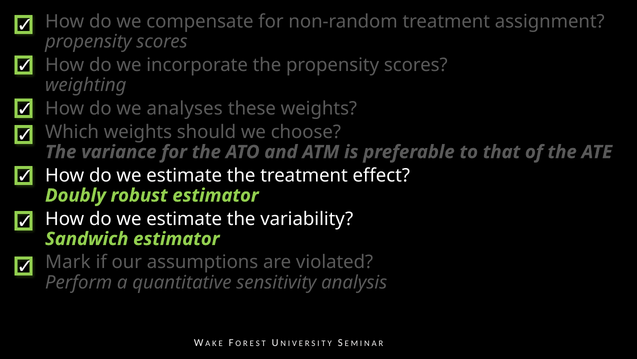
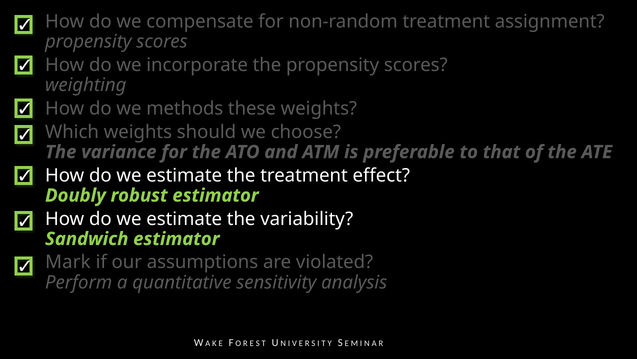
analyses: analyses -> methods (185, 108)
